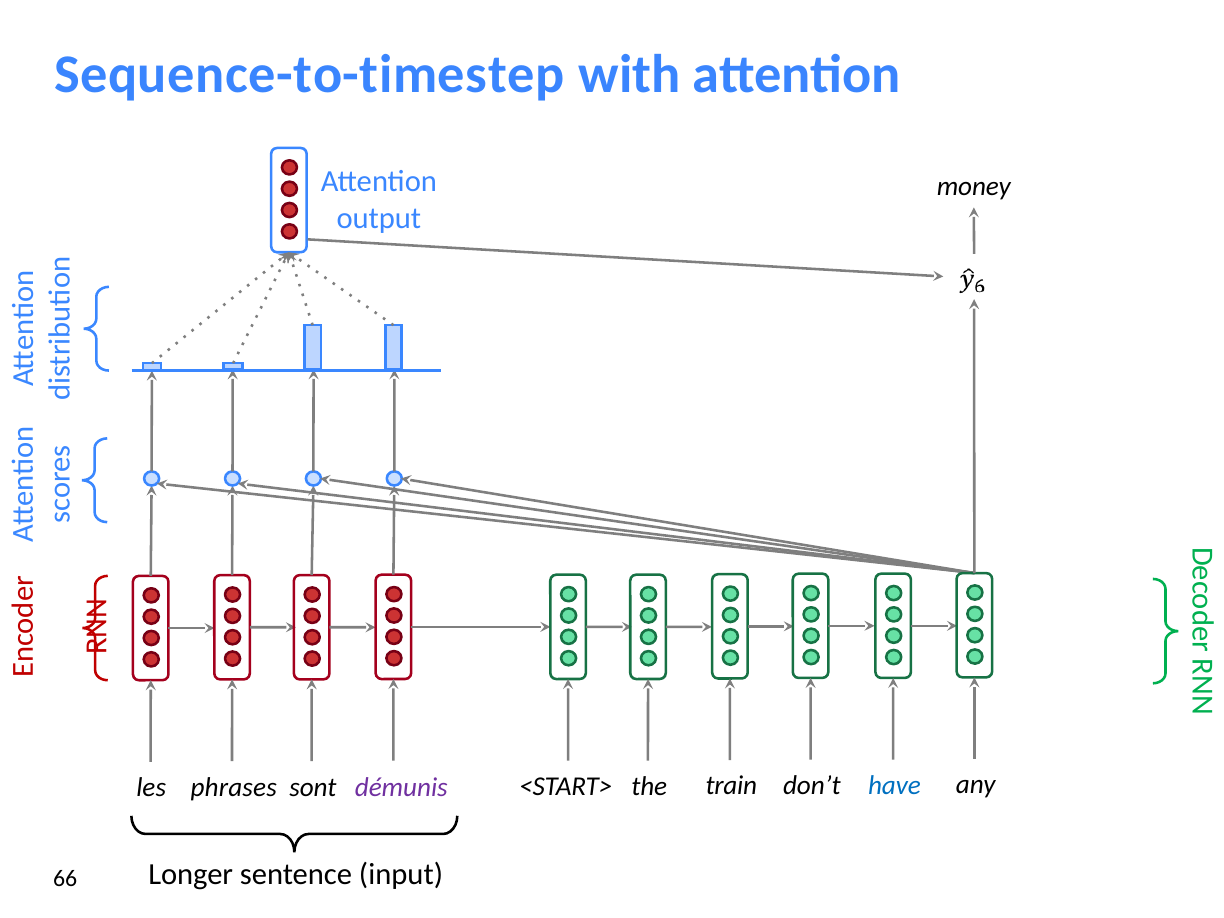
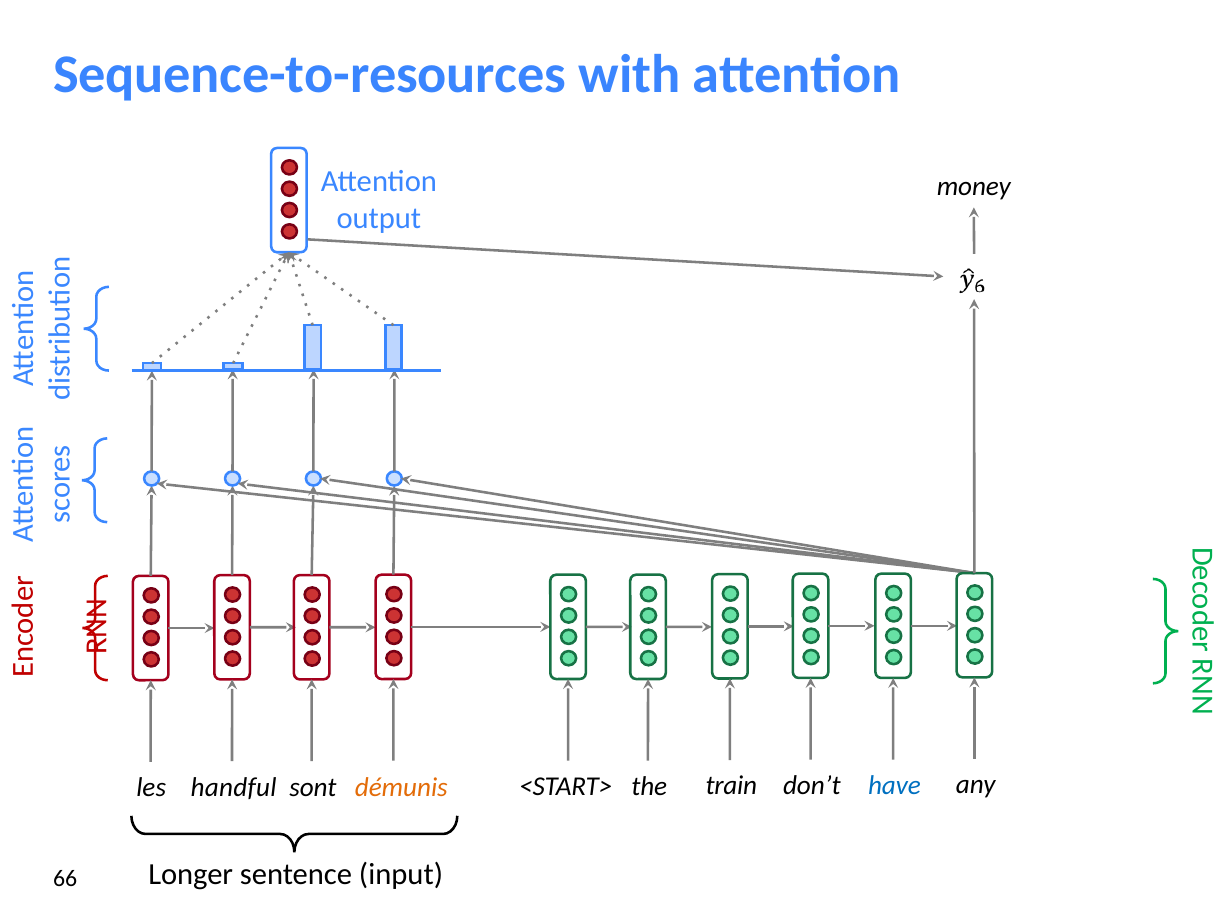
Sequence-to-timestep: Sequence-to-timestep -> Sequence-to-resources (310, 75)
phrases: phrases -> handful (234, 788)
démunis colour: purple -> orange (401, 788)
